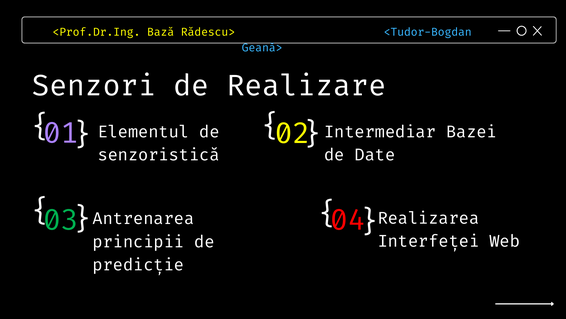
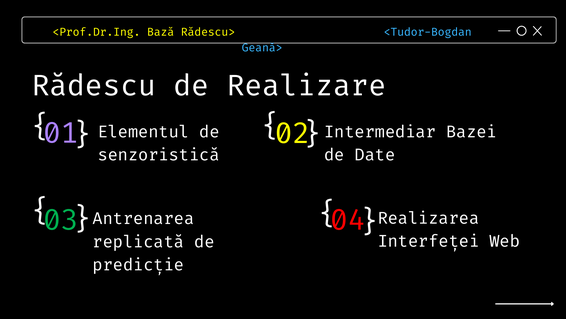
Senzori: Senzori -> Rădescu (94, 86)
principii: principii -> replicată (138, 241)
